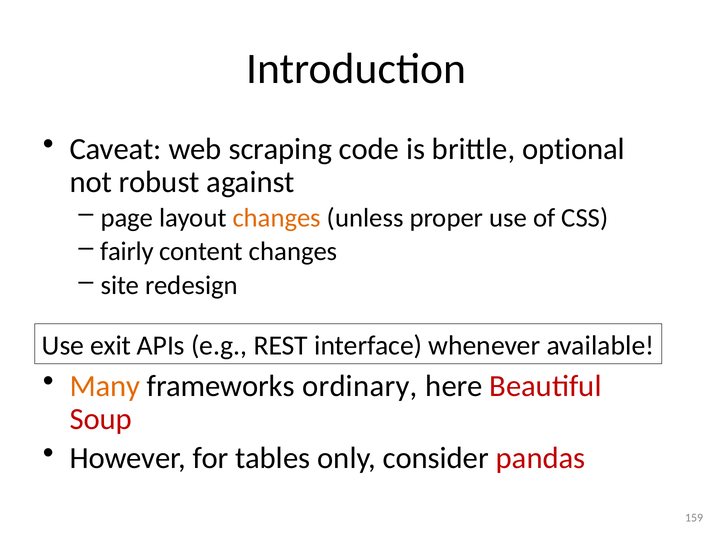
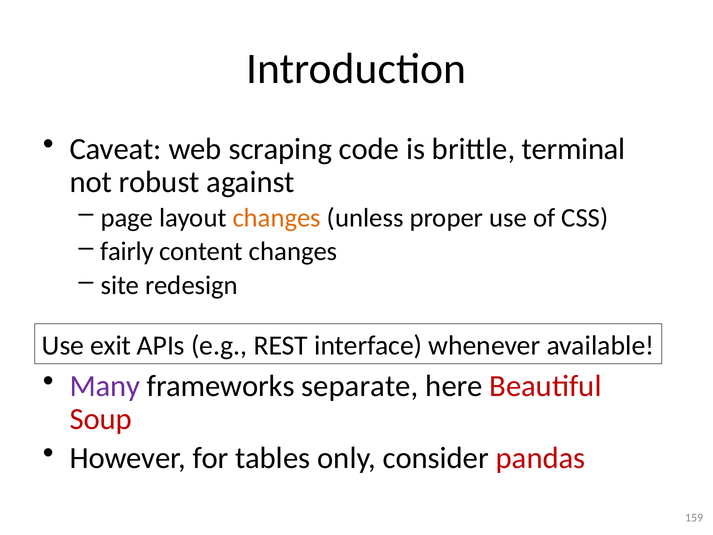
optional: optional -> terminal (574, 149)
Many colour: orange -> purple (105, 386)
ordinary: ordinary -> separate (360, 386)
